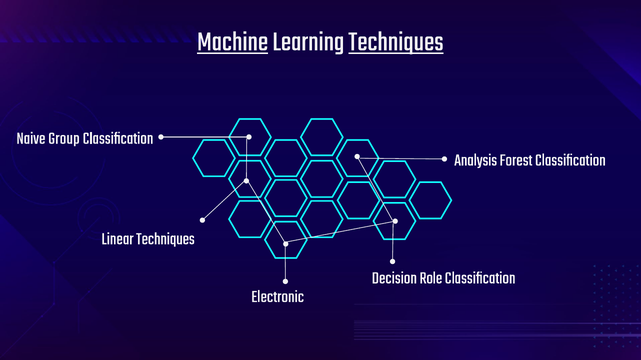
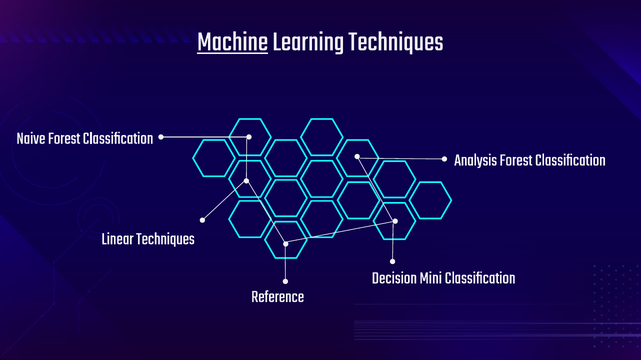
Techniques underline: present -> none (396, 41)
Naive Group: Group -> Forest (64, 138)
Role: Role -> Mini (431, 278)
Electronic: Electronic -> Reference (278, 297)
